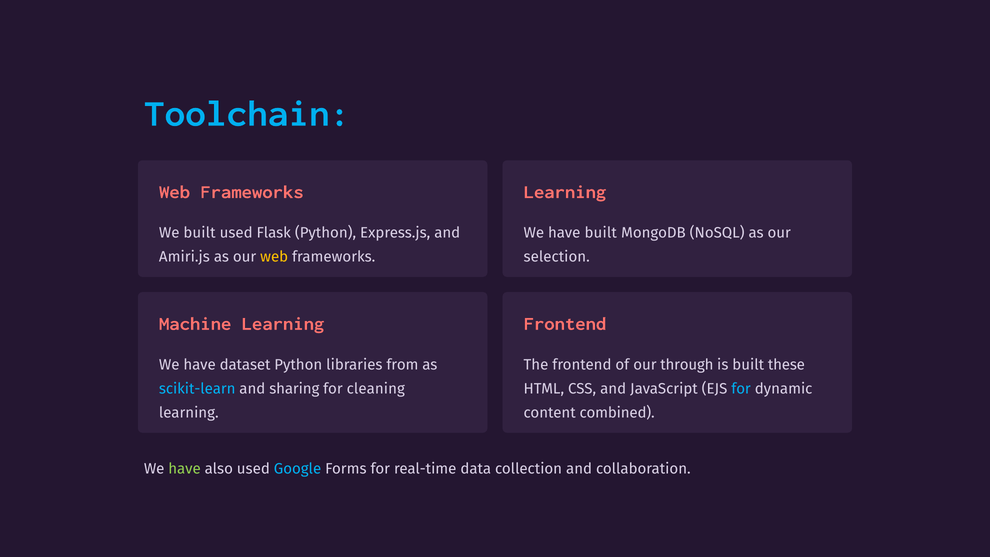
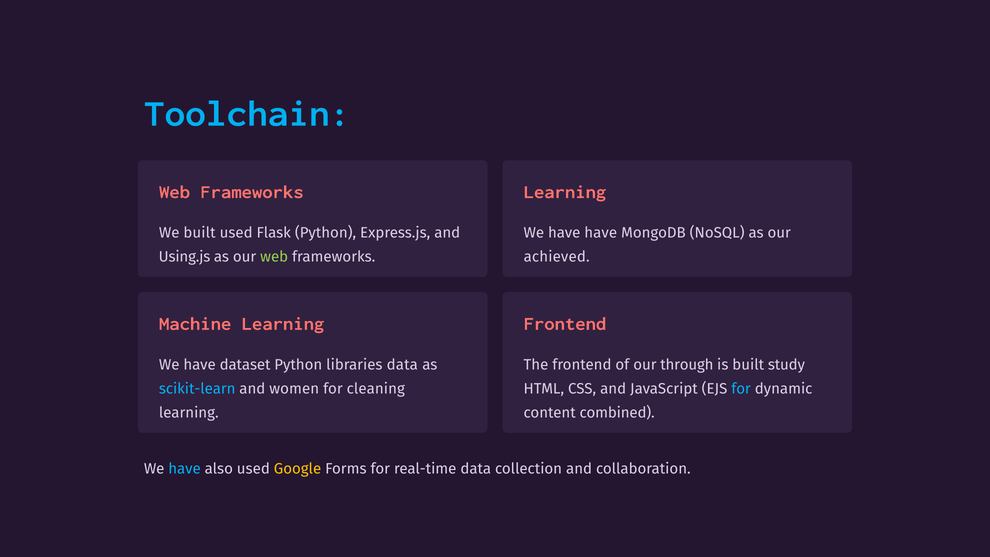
have built: built -> have (601, 233)
Amiri.js: Amiri.js -> Using.js (185, 257)
web colour: yellow -> light green (274, 257)
selection: selection -> achieved (557, 257)
libraries from: from -> data (402, 365)
these: these -> study (786, 365)
sharing: sharing -> women (294, 389)
have colour: light green -> light blue (185, 469)
Google colour: light blue -> yellow (298, 469)
